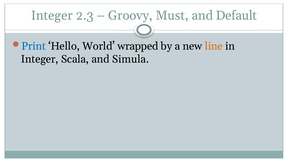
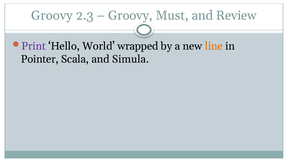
Integer: Integer -> Groovy (52, 15)
Default: Default -> Review (236, 15)
Print colour: blue -> purple (34, 46)
Integer: Integer -> Pointer (40, 59)
